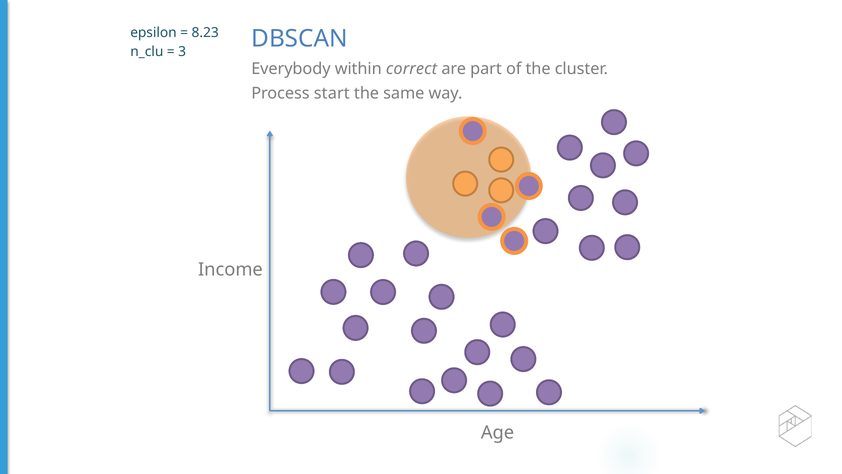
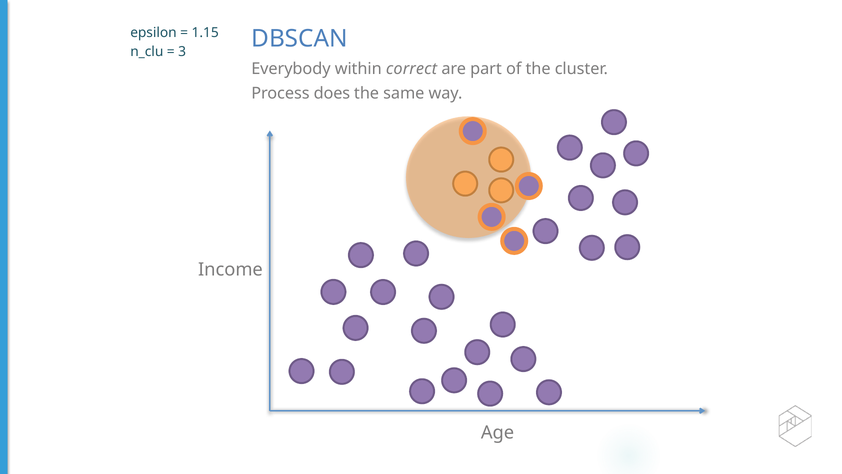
8.23: 8.23 -> 1.15 (205, 33)
start: start -> does (332, 93)
